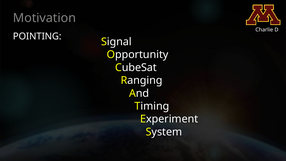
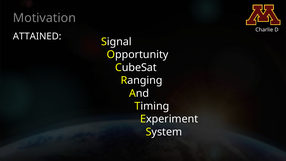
POINTING: POINTING -> ATTAINED (37, 36)
